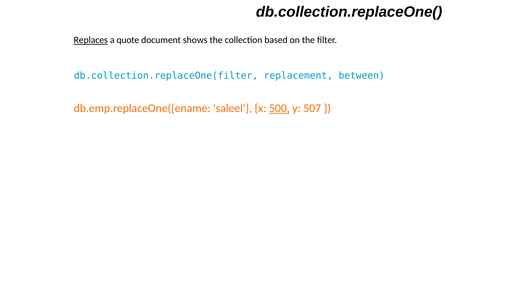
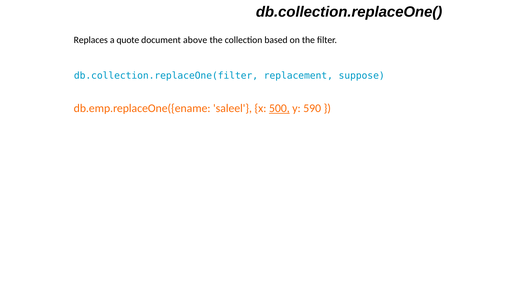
Replaces underline: present -> none (91, 40)
shows: shows -> above (195, 40)
between: between -> suppose (362, 76)
507: 507 -> 590 (312, 108)
